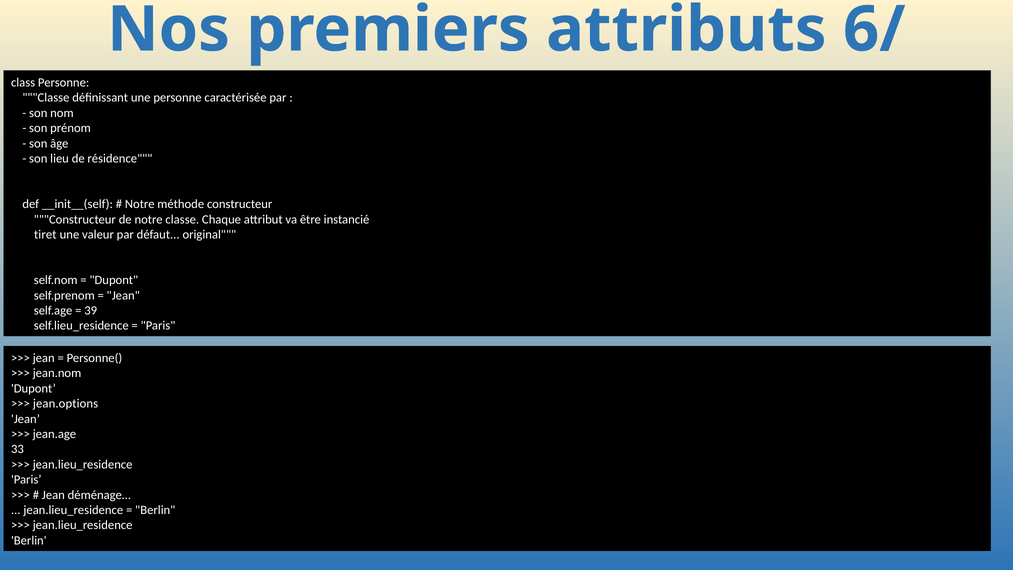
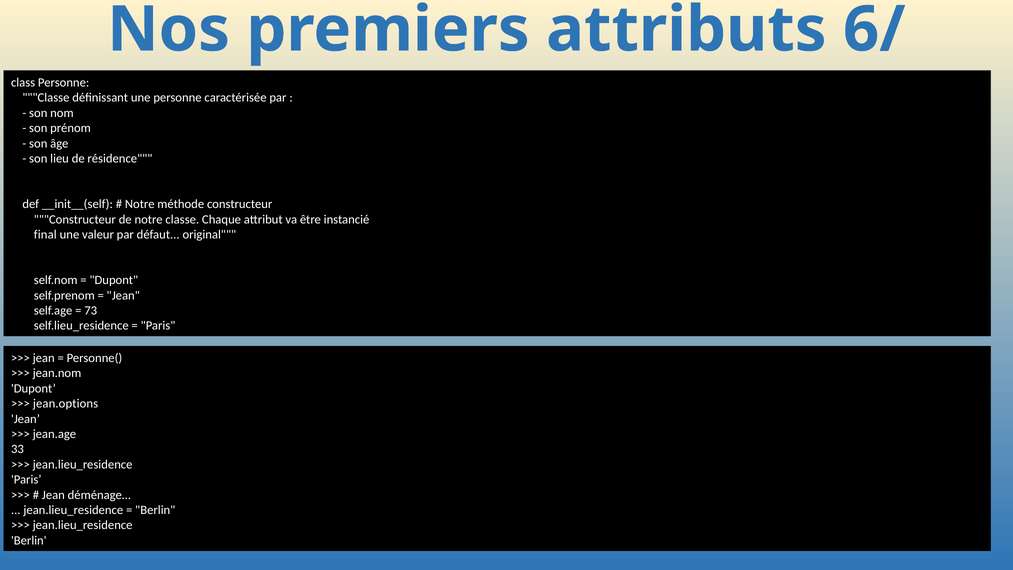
tiret: tiret -> final (45, 235)
39: 39 -> 73 (91, 310)
